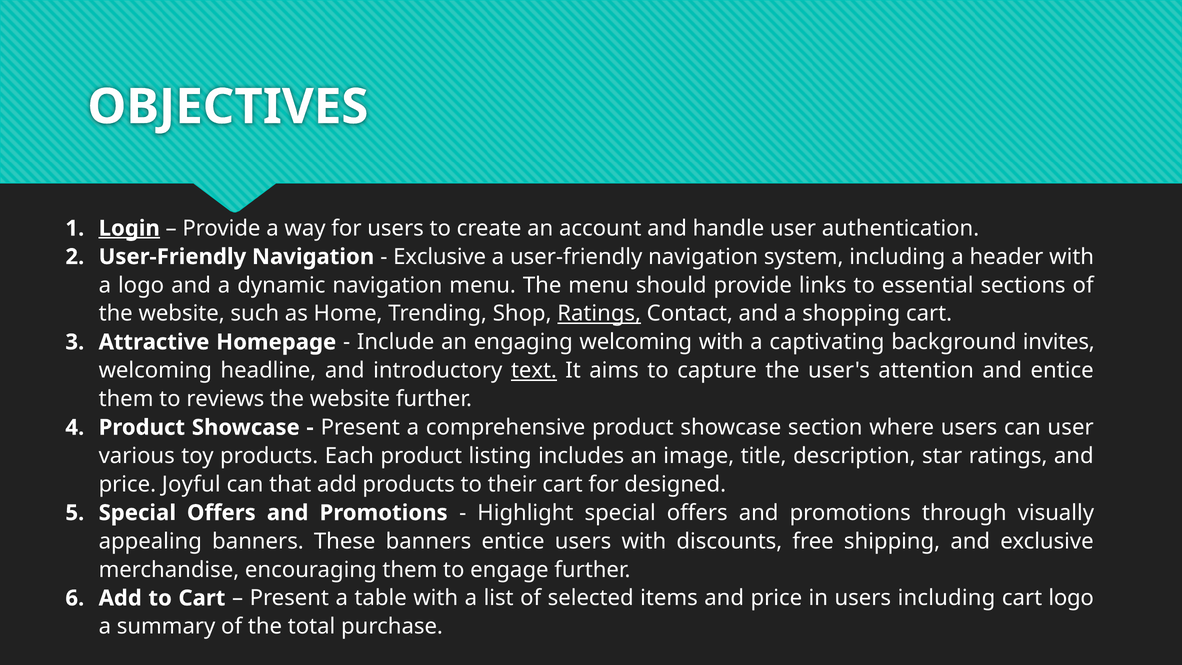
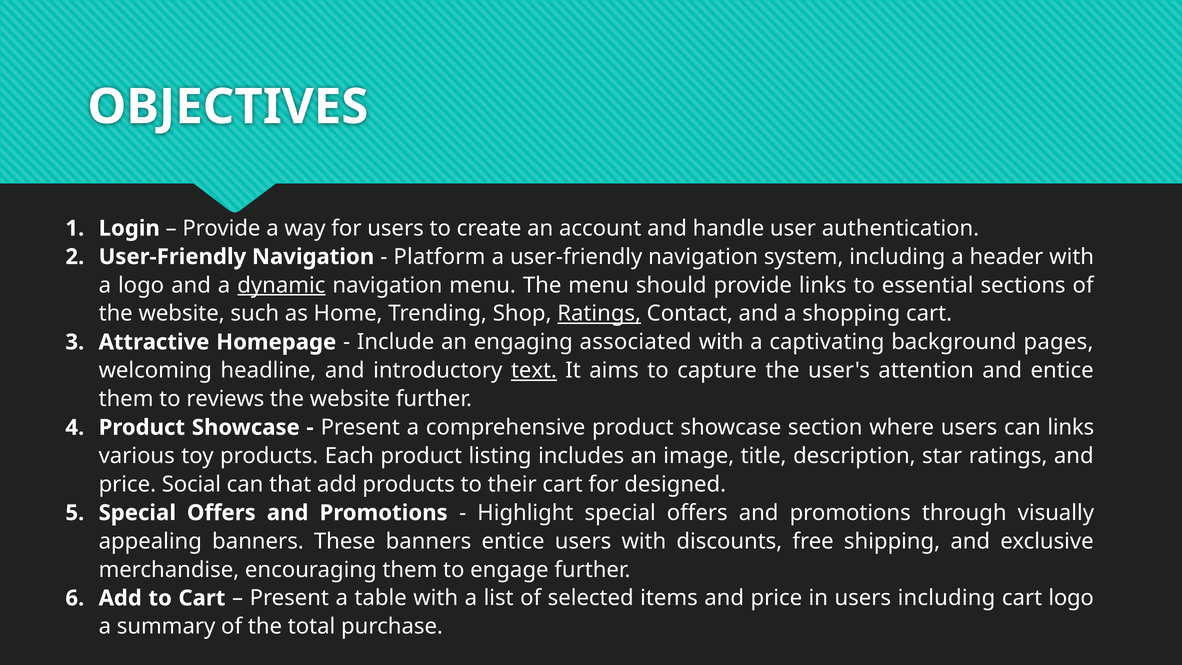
Login underline: present -> none (129, 228)
Exclusive: Exclusive -> Platform (439, 257)
dynamic underline: none -> present (281, 285)
engaging welcoming: welcoming -> associated (636, 342)
invites: invites -> pages (1059, 342)
can user: user -> links (1071, 427)
Joyful: Joyful -> Social (191, 484)
